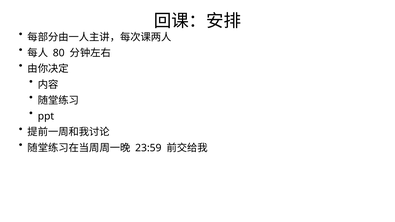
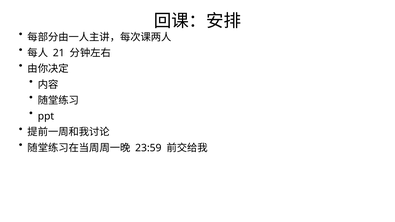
80: 80 -> 21 (59, 53)
